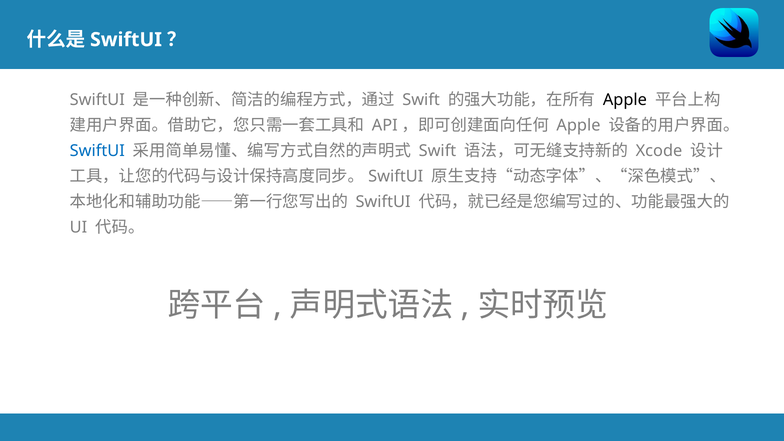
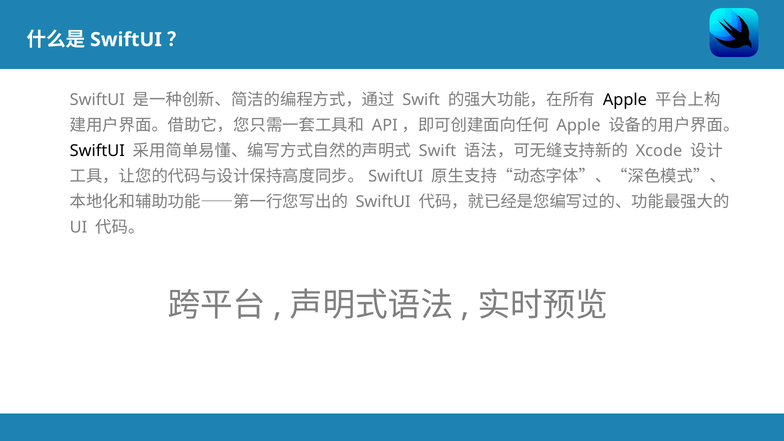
SwiftUI colour: blue -> black (97, 151)
